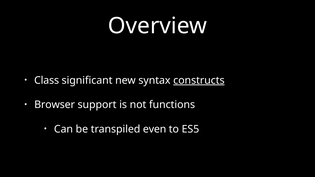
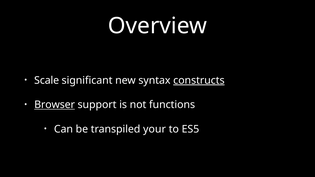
Class: Class -> Scale (47, 80)
Browser underline: none -> present (55, 105)
even: even -> your (155, 129)
